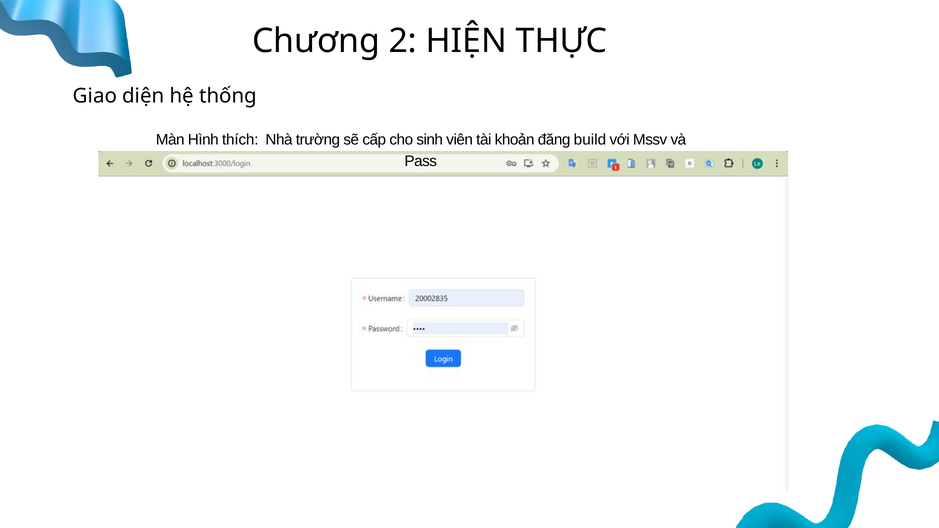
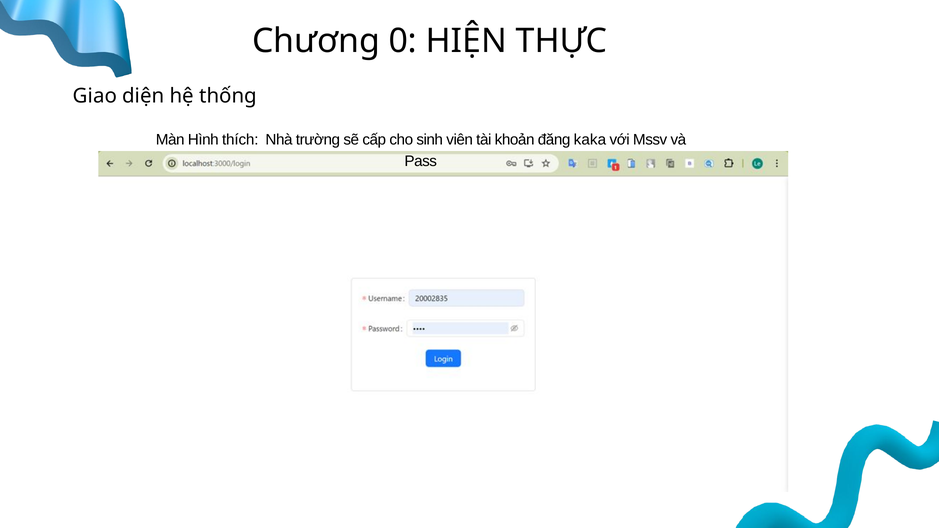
2: 2 -> 0 (403, 41)
build: build -> kaka (590, 140)
